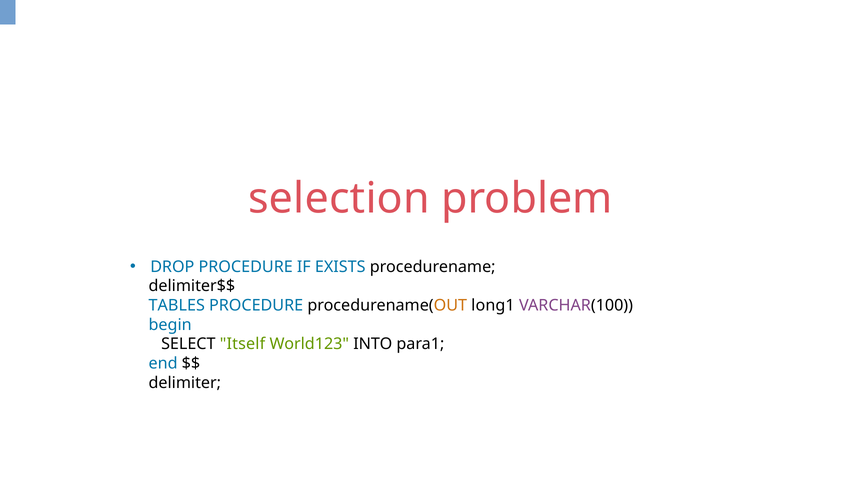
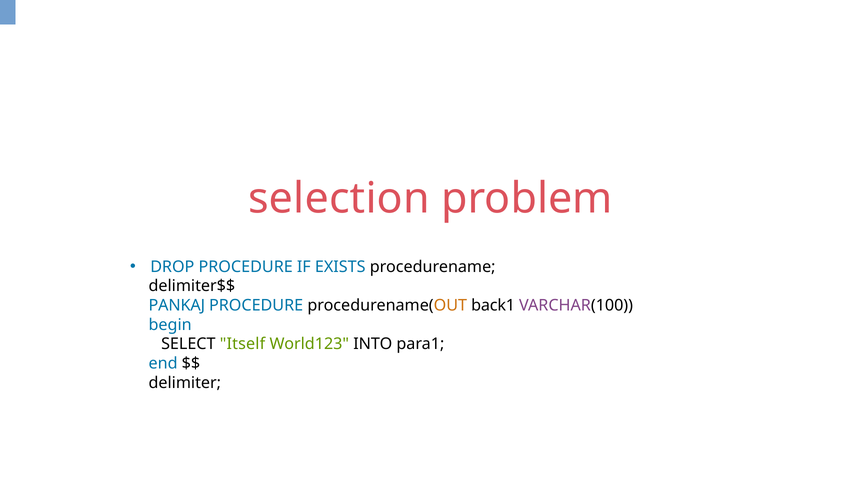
TABLES: TABLES -> PANKAJ (177, 306)
long1: long1 -> back1 (493, 306)
